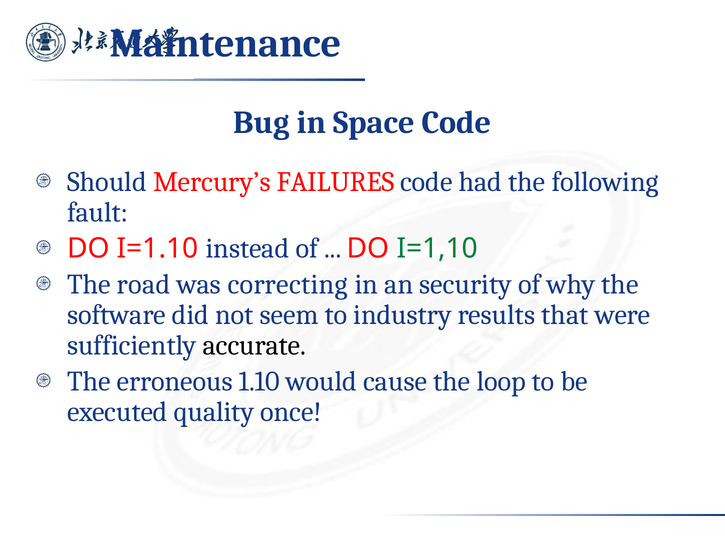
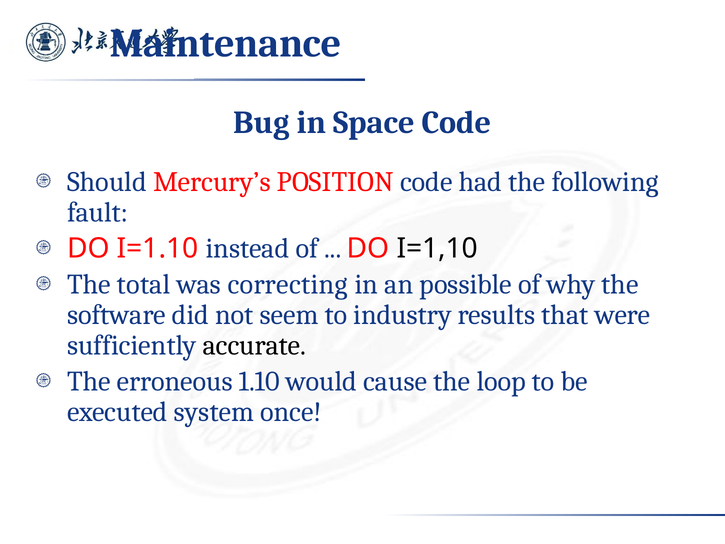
FAILURES: FAILURES -> POSITION (335, 182)
I=1,10 colour: green -> black (437, 248)
road: road -> total (144, 284)
security: security -> possible (466, 284)
quality: quality -> system (214, 412)
